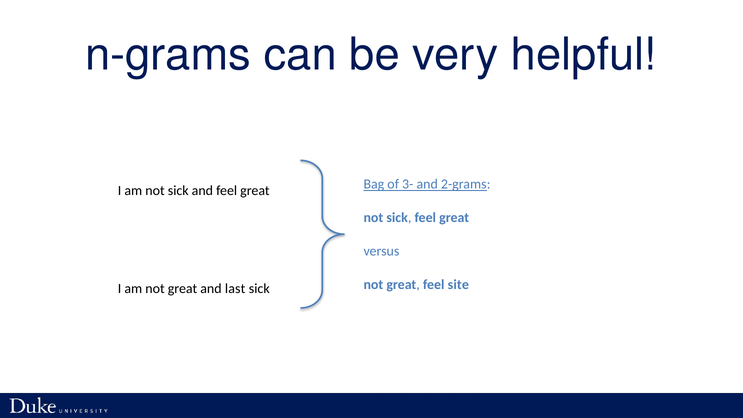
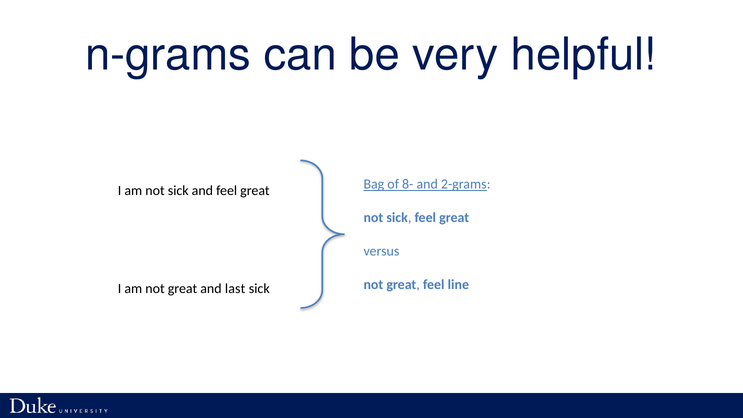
3-: 3- -> 8- (408, 184)
site: site -> line (458, 285)
